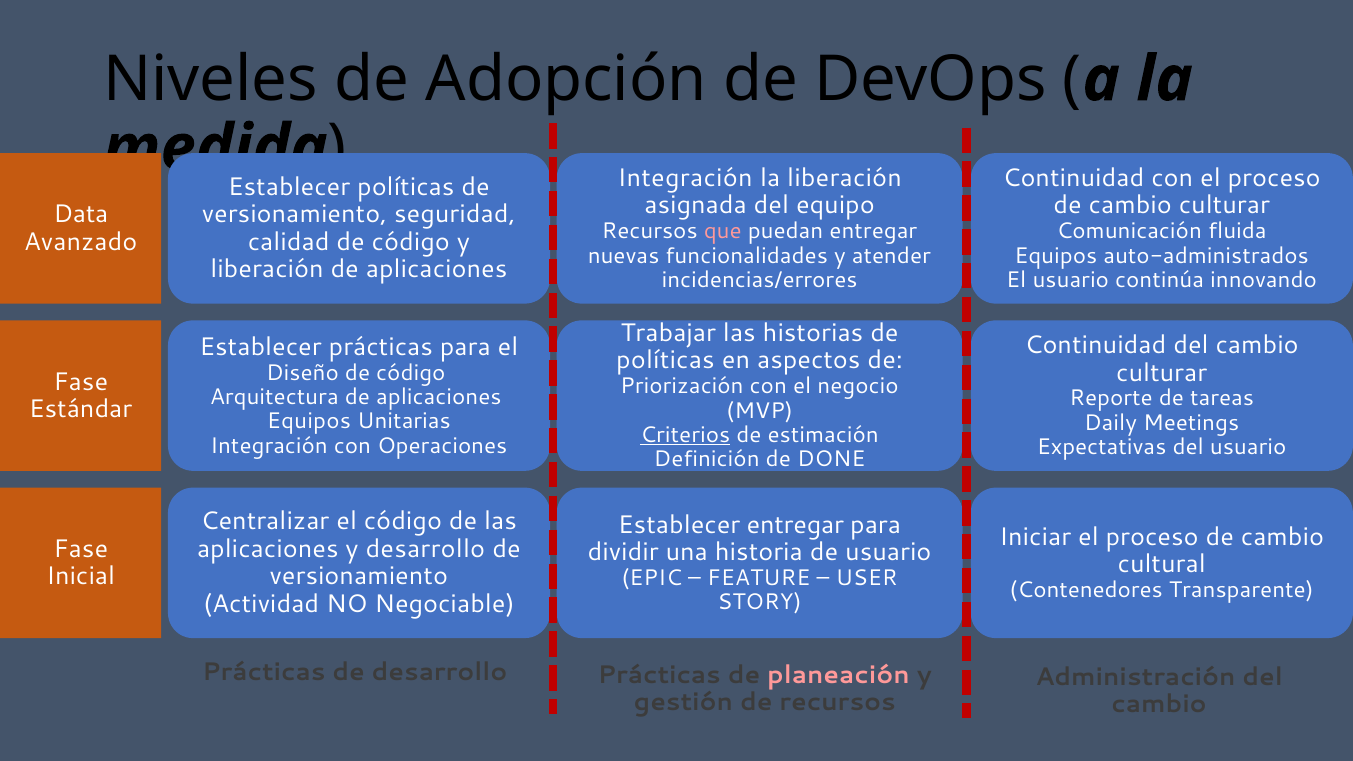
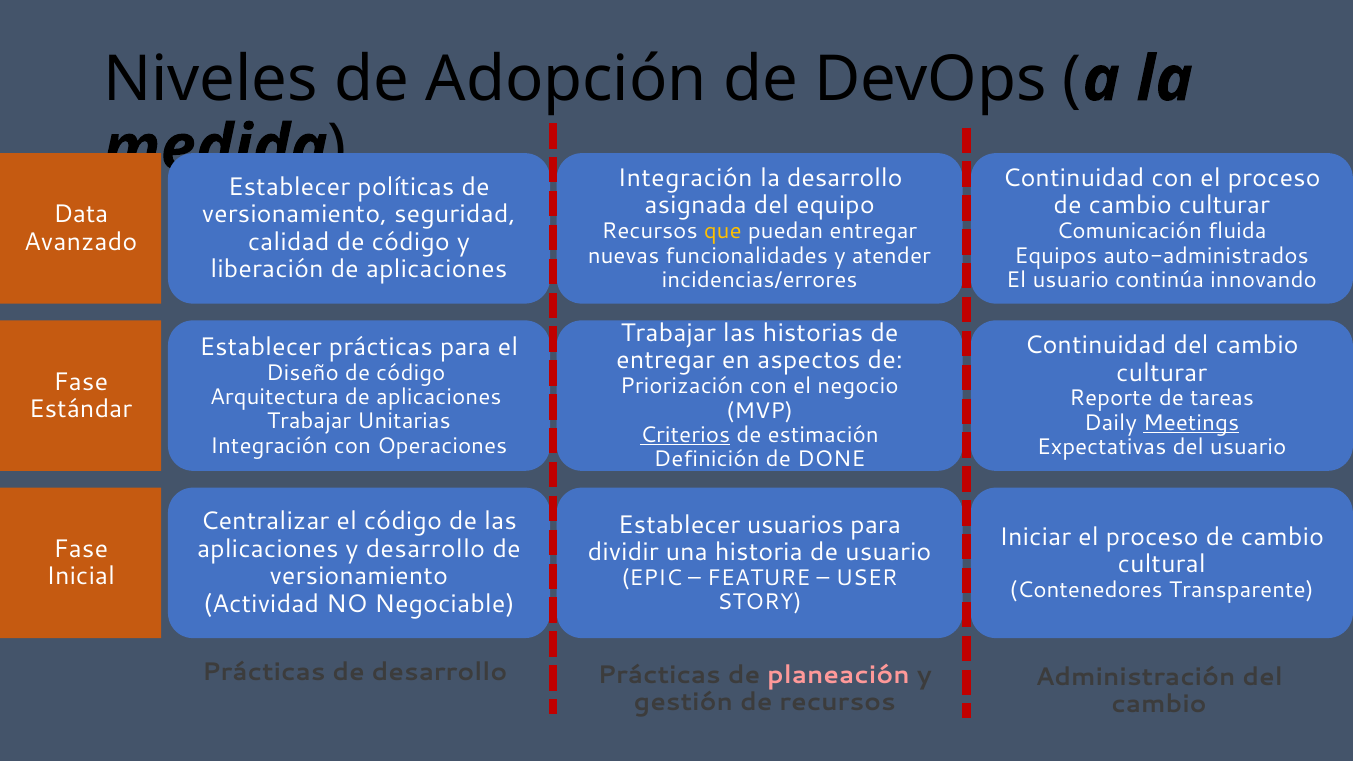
la liberación: liberación -> desarrollo (845, 178)
que colour: pink -> yellow (723, 231)
políticas: políticas -> entregar (666, 360)
Equipos: Equipos -> Trabajar (309, 421)
Meetings underline: none -> present (1191, 423)
Establecer entregar: entregar -> usuarios (795, 525)
